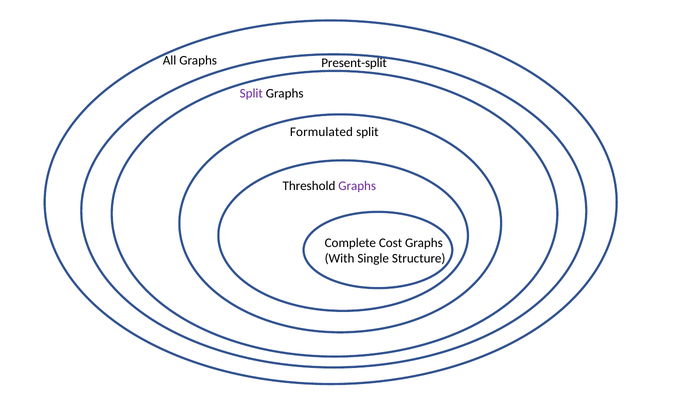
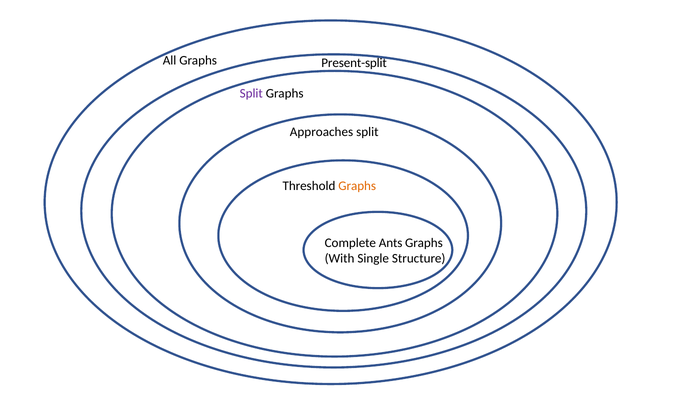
Formulated: Formulated -> Approaches (322, 132)
Graphs colour: purple -> orange (357, 186)
Cost: Cost -> Ants (391, 243)
